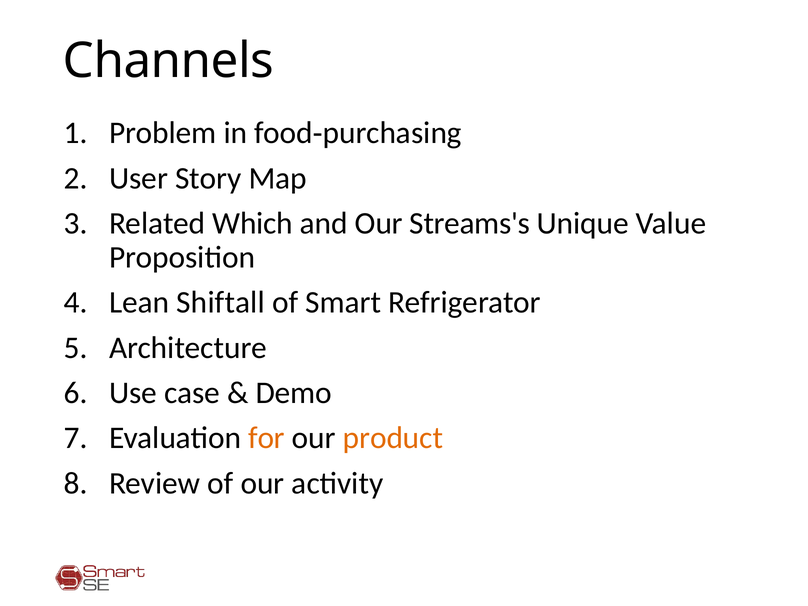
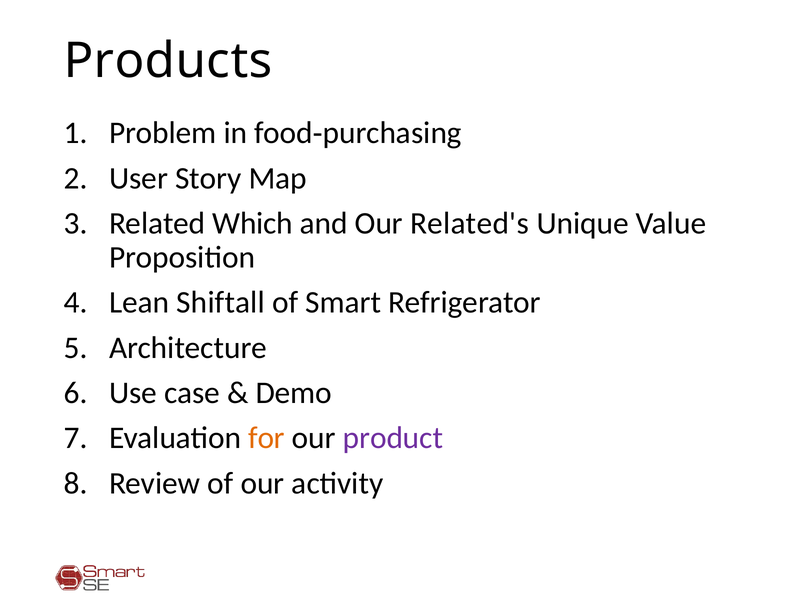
Channels: Channels -> Products (168, 61)
Streams's: Streams's -> Related's (469, 223)
product colour: orange -> purple (393, 438)
